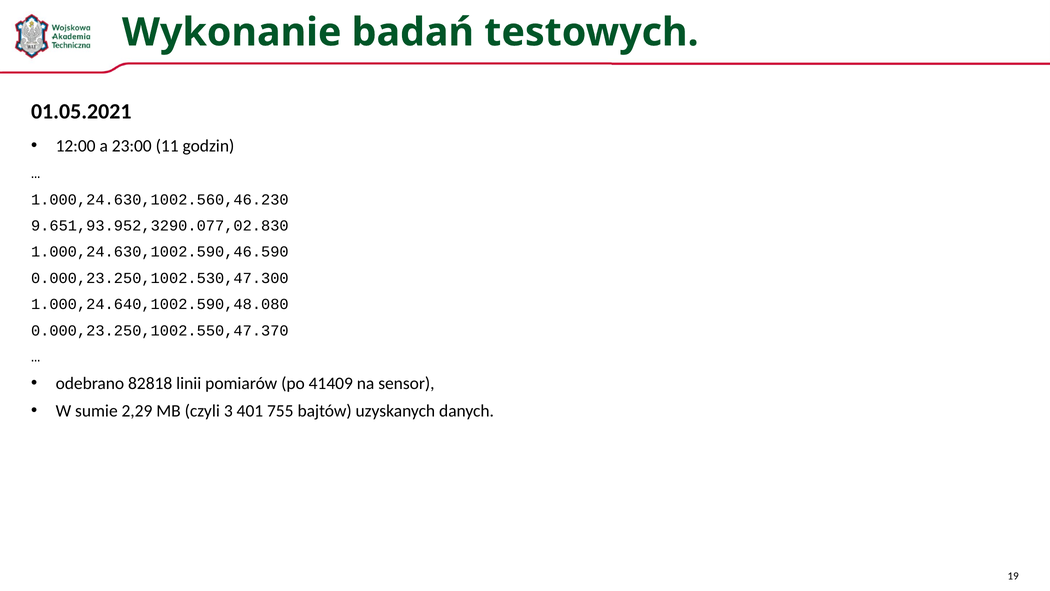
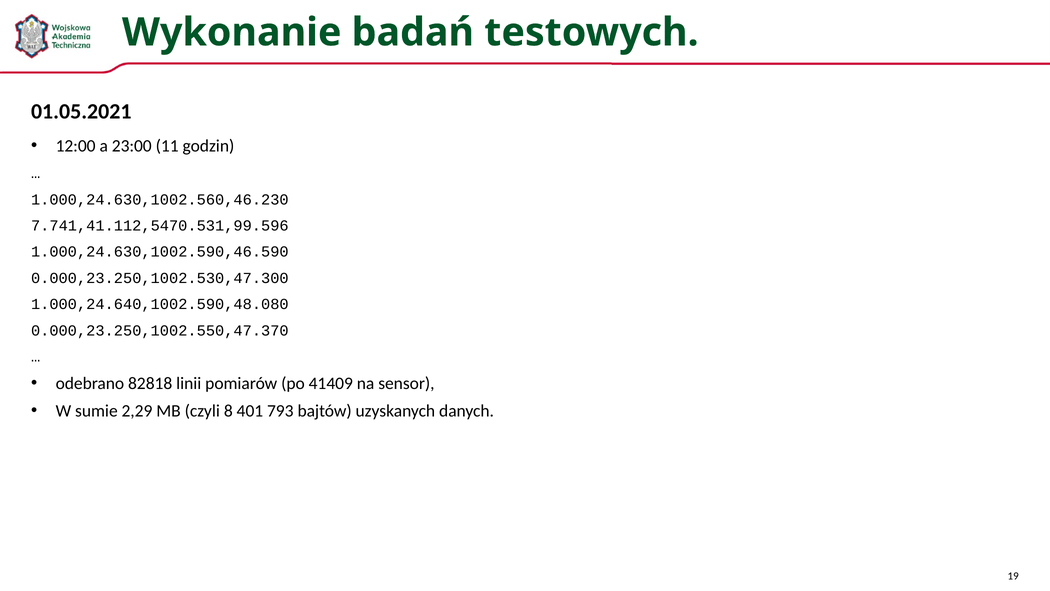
9.651,93.952,3290.077,02.830: 9.651,93.952,3290.077,02.830 -> 7.741,41.112,5470.531,99.596 (160, 226)
3: 3 -> 8 (228, 411)
755: 755 -> 793 (280, 411)
